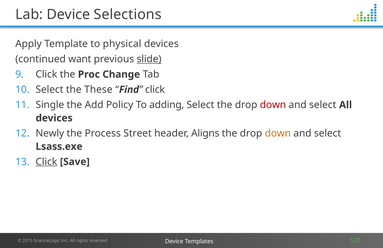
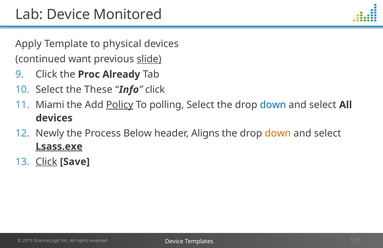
Selections: Selections -> Monitored (128, 14)
Change: Change -> Already (121, 74)
Find: Find -> Info (129, 90)
Single: Single -> Miami (50, 105)
Policy underline: none -> present (120, 105)
adding: adding -> polling (167, 105)
down colour: red -> blue (273, 105)
Street: Street -> Below (138, 133)
Lsass.exe underline: none -> present (59, 146)
